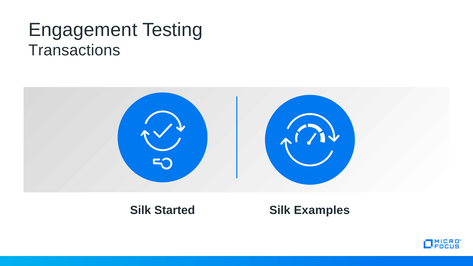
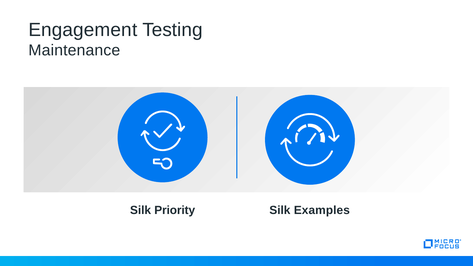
Transactions: Transactions -> Maintenance (74, 50)
Started: Started -> Priority (175, 210)
